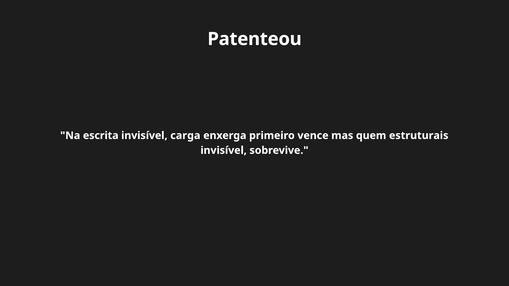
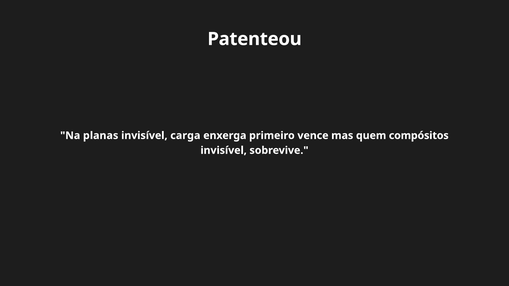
escrita: escrita -> planas (101, 136)
estruturais: estruturais -> compósitos (419, 136)
